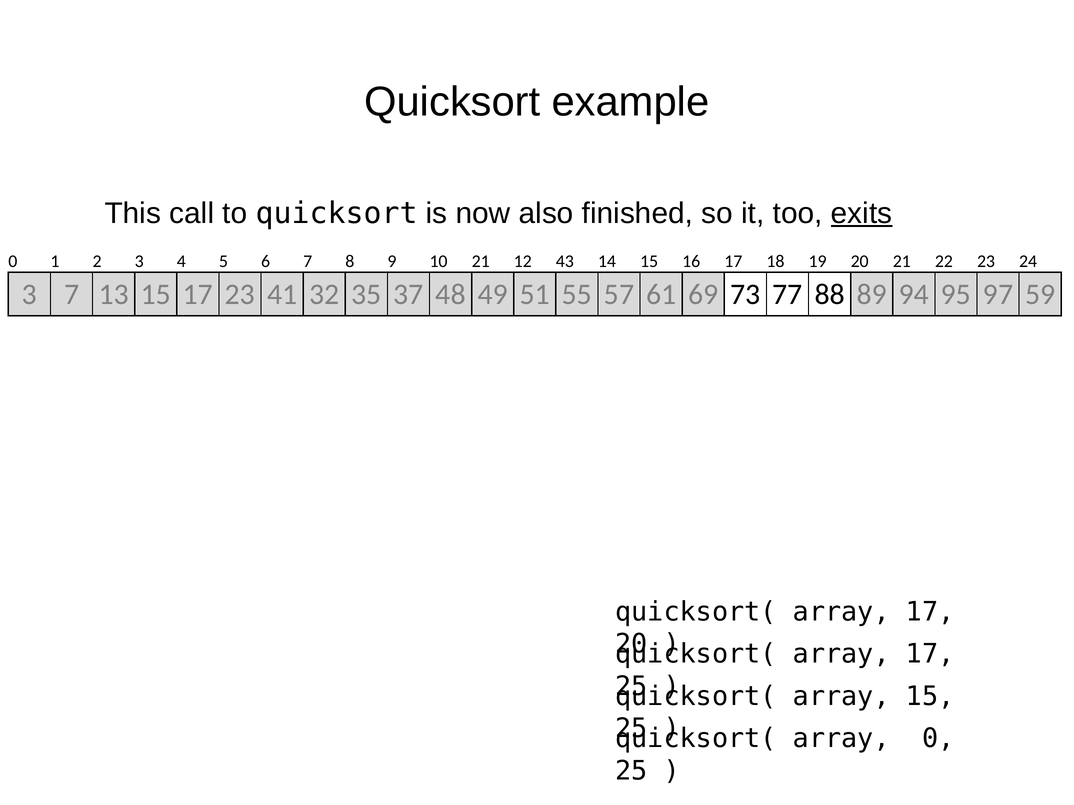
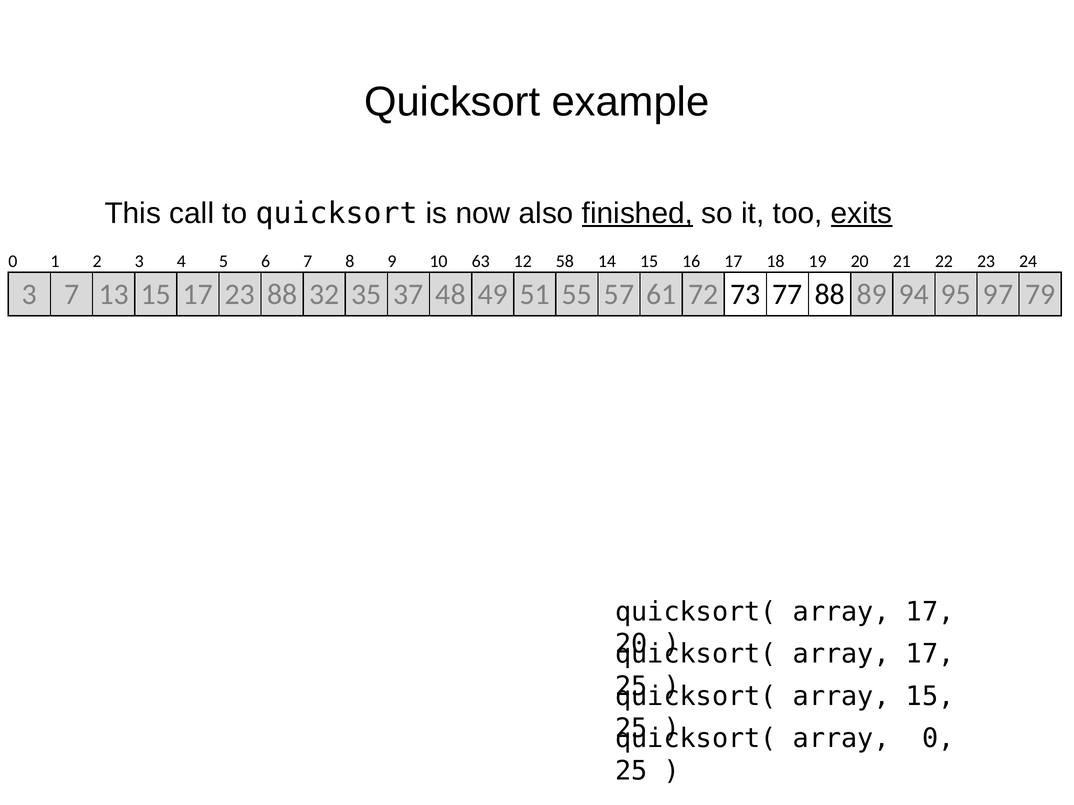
finished underline: none -> present (637, 213)
10 21: 21 -> 63 (481, 262)
43: 43 -> 58 (565, 262)
23 41: 41 -> 88 (282, 295)
69: 69 -> 72 (703, 295)
59: 59 -> 79 (1040, 295)
